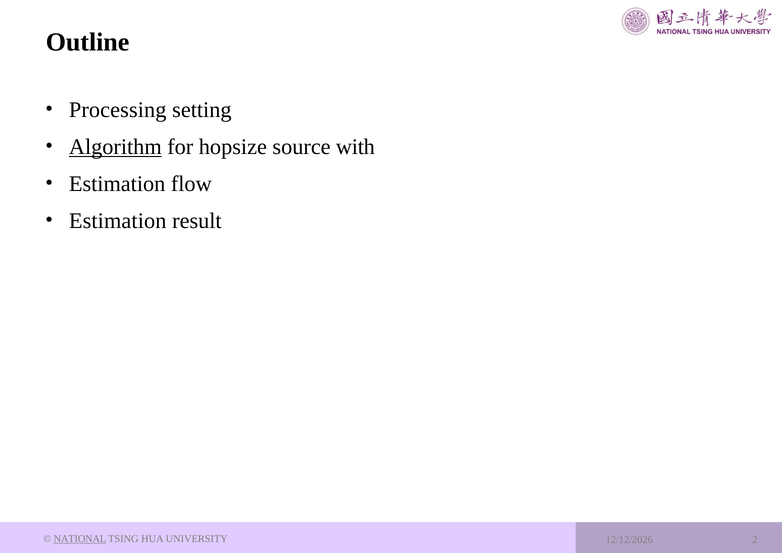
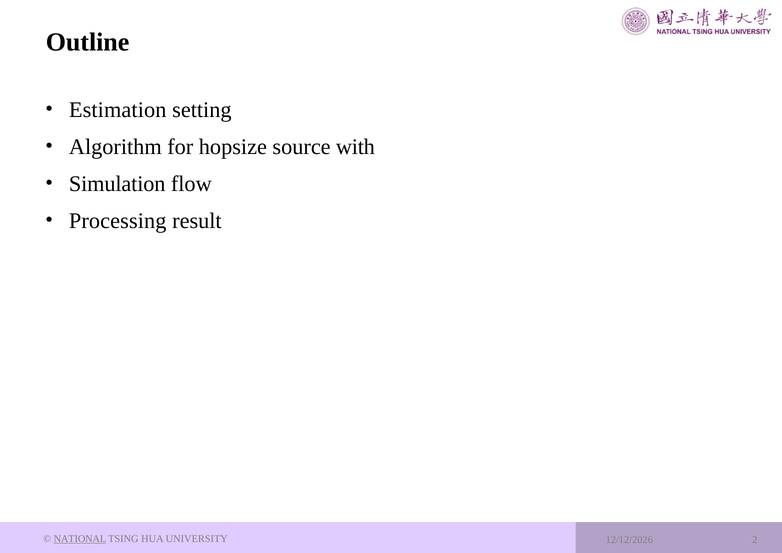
Processing: Processing -> Estimation (118, 110)
Algorithm underline: present -> none (115, 147)
Estimation: Estimation -> Simulation (117, 184)
Estimation: Estimation -> Processing (118, 221)
